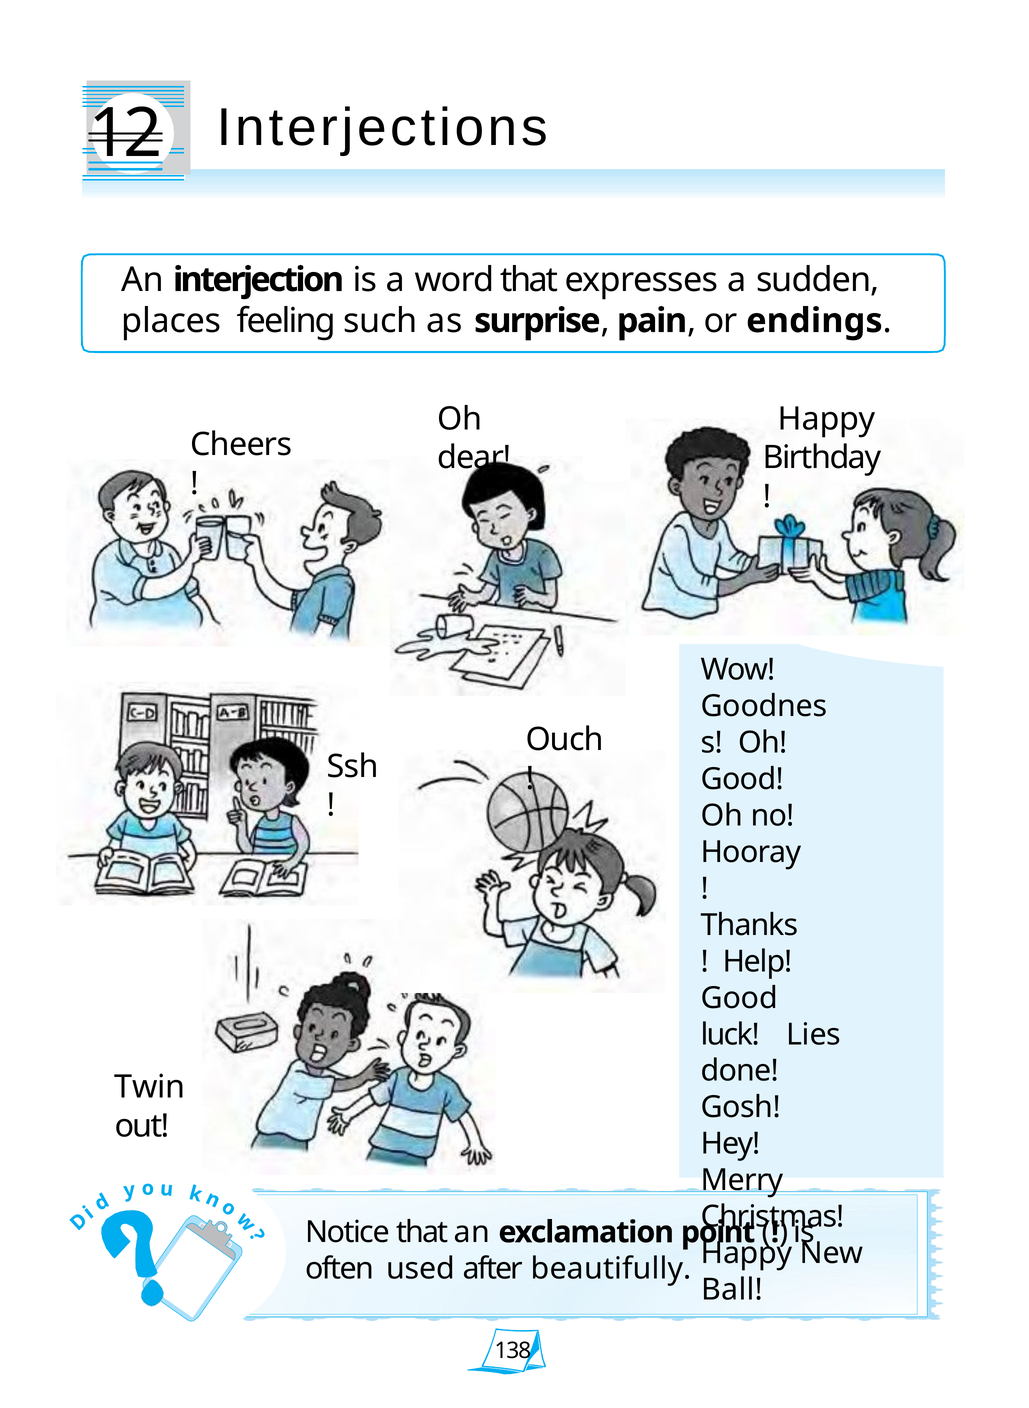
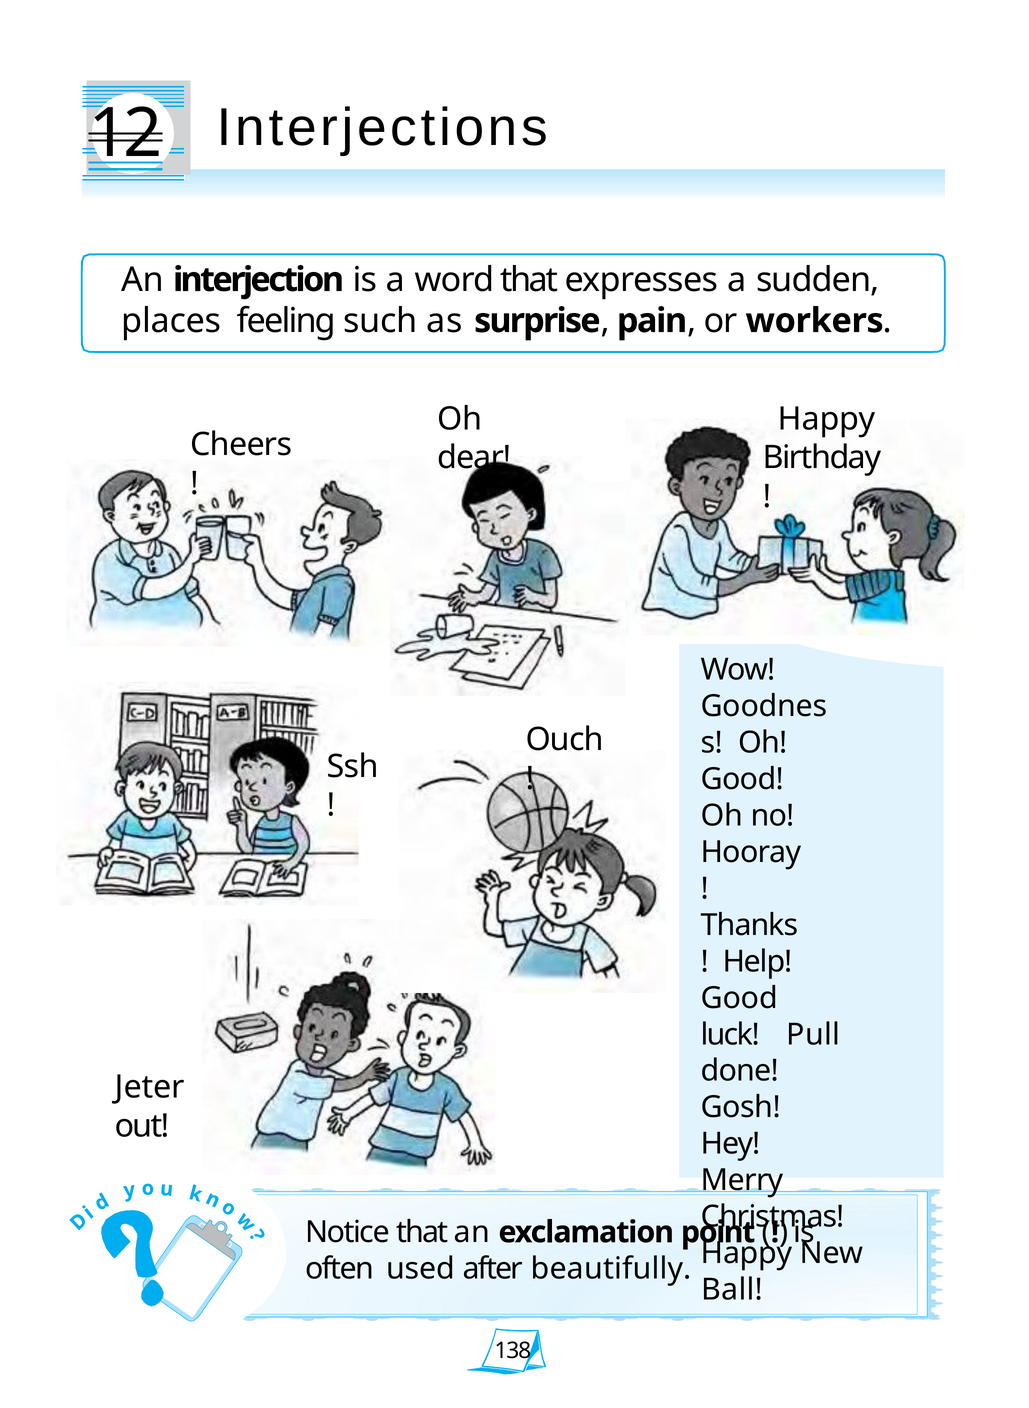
endings: endings -> workers (815, 321)
Lies: Lies -> Pull (813, 1035)
Twin: Twin -> Jeter (150, 1088)
